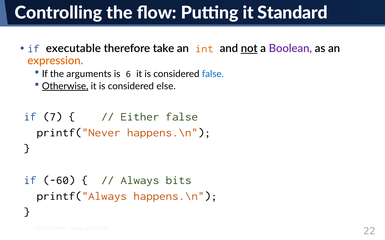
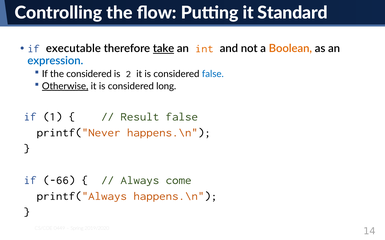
take underline: none -> present (164, 49)
not underline: present -> none (249, 49)
Boolean colour: purple -> orange (290, 49)
expression colour: orange -> blue (55, 61)
the arguments: arguments -> considered (89, 74)
6: 6 -> 2 (128, 74)
else: else -> long (166, 86)
7: 7 -> 1 (53, 117)
Either: Either -> Result (140, 117)
-60: -60 -> -66 (59, 181)
bits: bits -> come (179, 181)
22: 22 -> 14 (369, 232)
